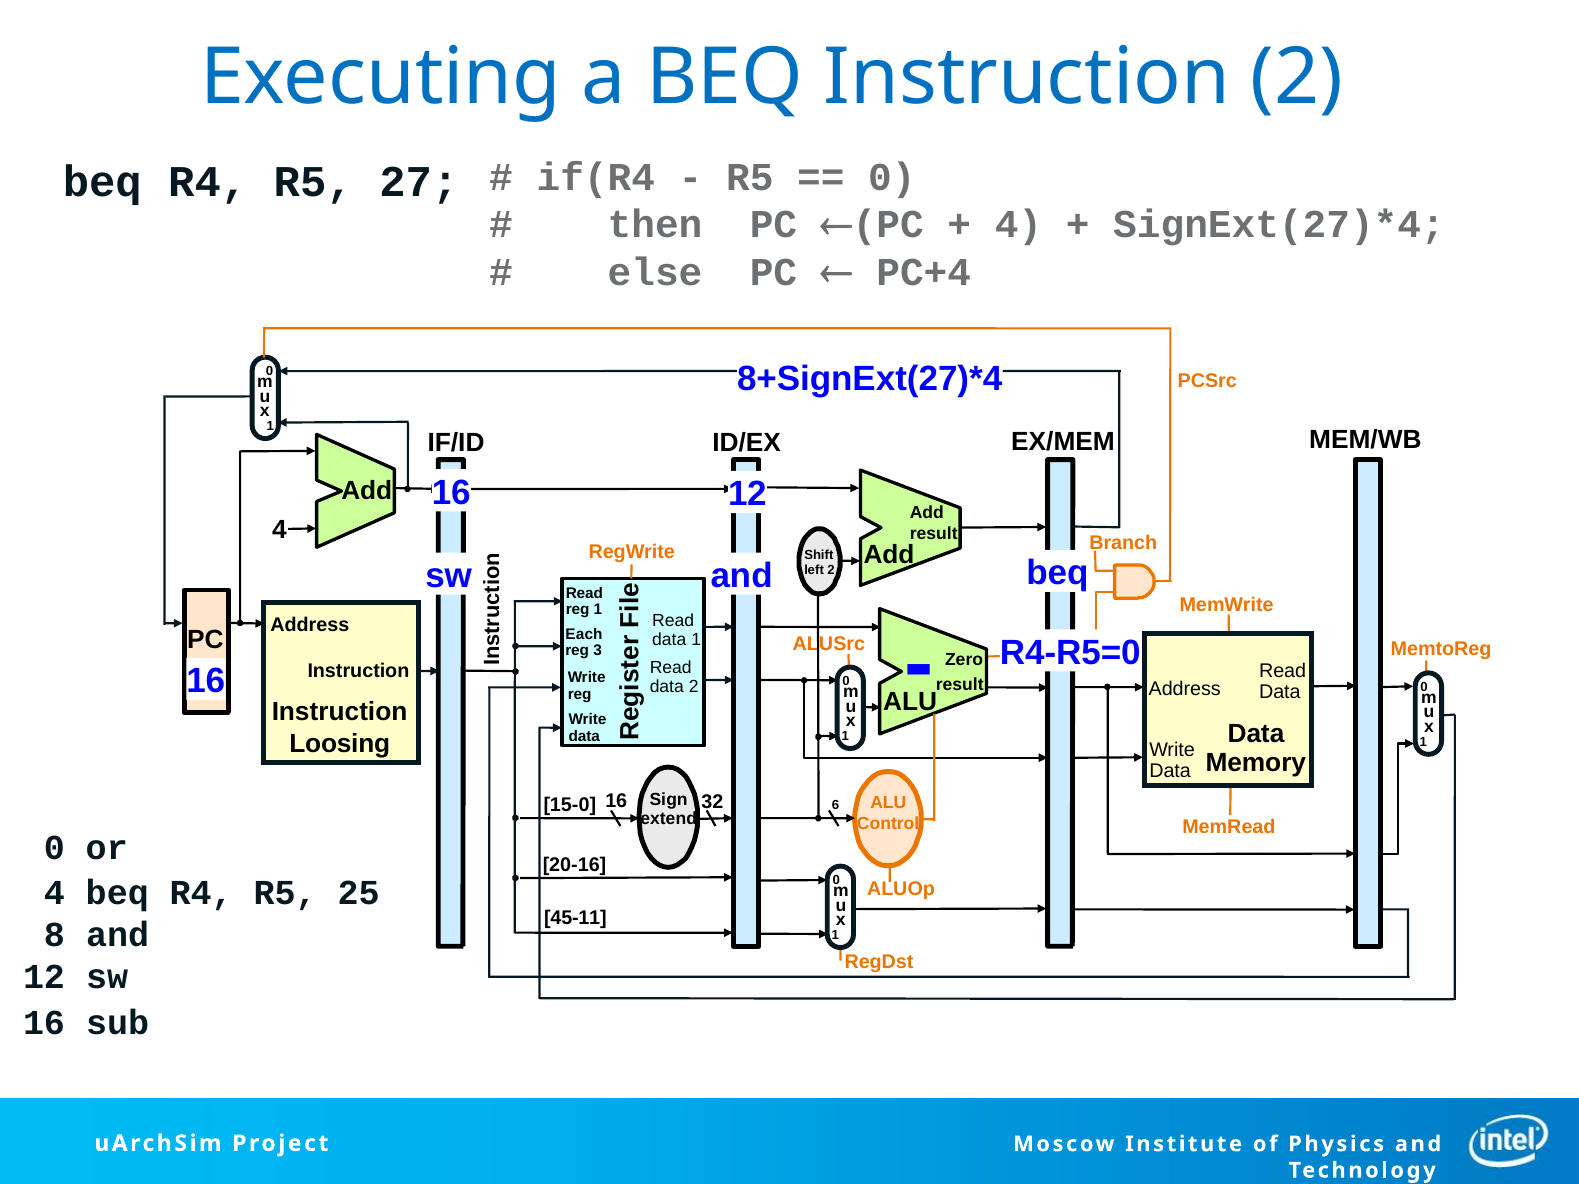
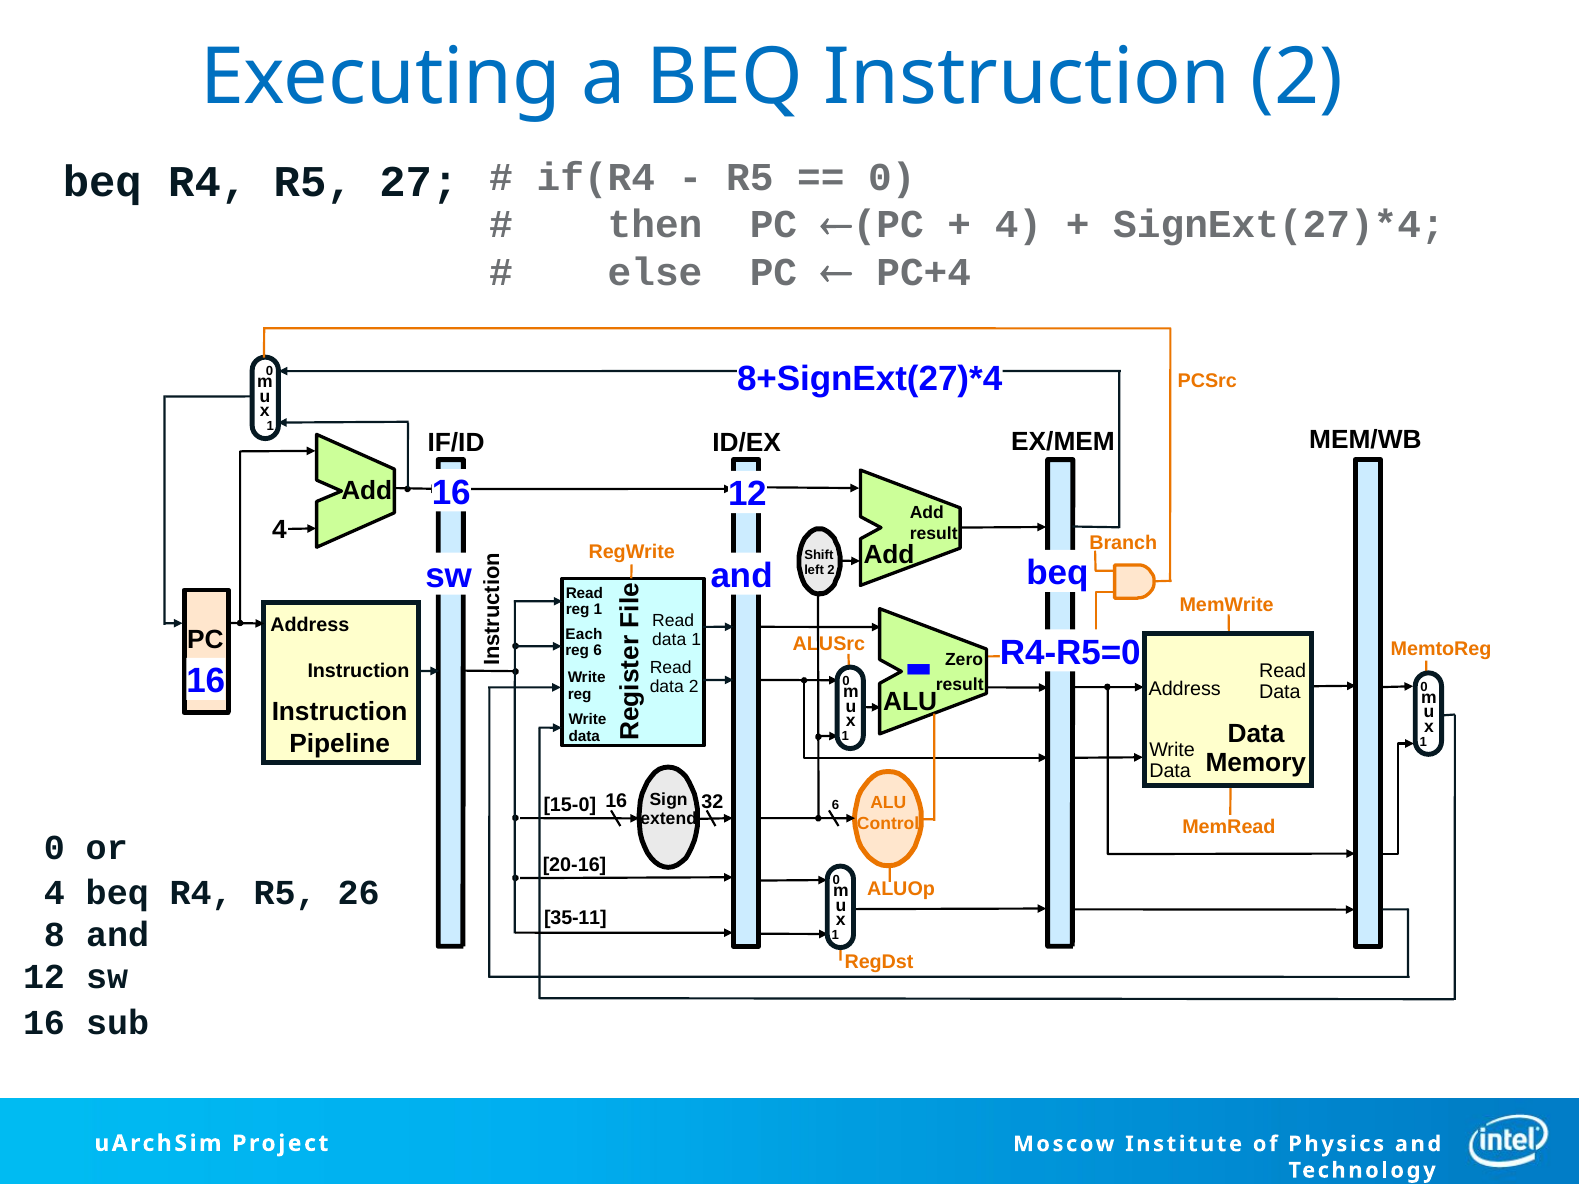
reg 3: 3 -> 6 (598, 651)
Loosing: Loosing -> Pipeline (340, 744)
25: 25 -> 26 (359, 893)
45-11: 45-11 -> 35-11 (575, 918)
